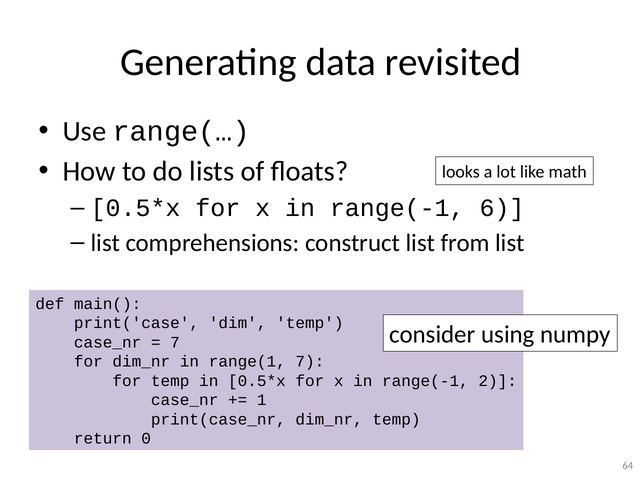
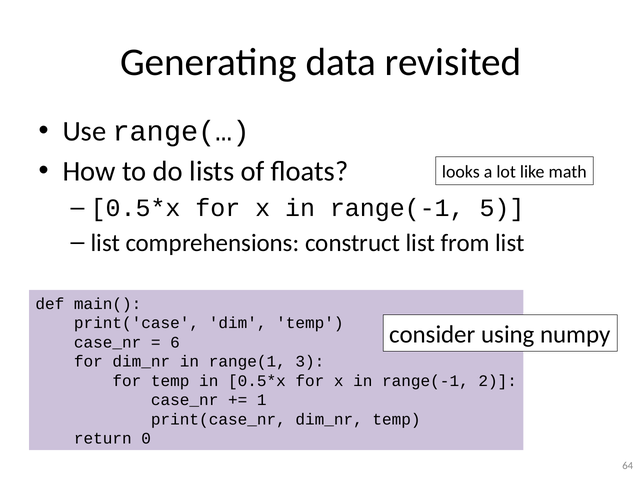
6: 6 -> 5 (502, 208)
7: 7 -> 6 (175, 343)
range(1 7: 7 -> 3 (310, 362)
